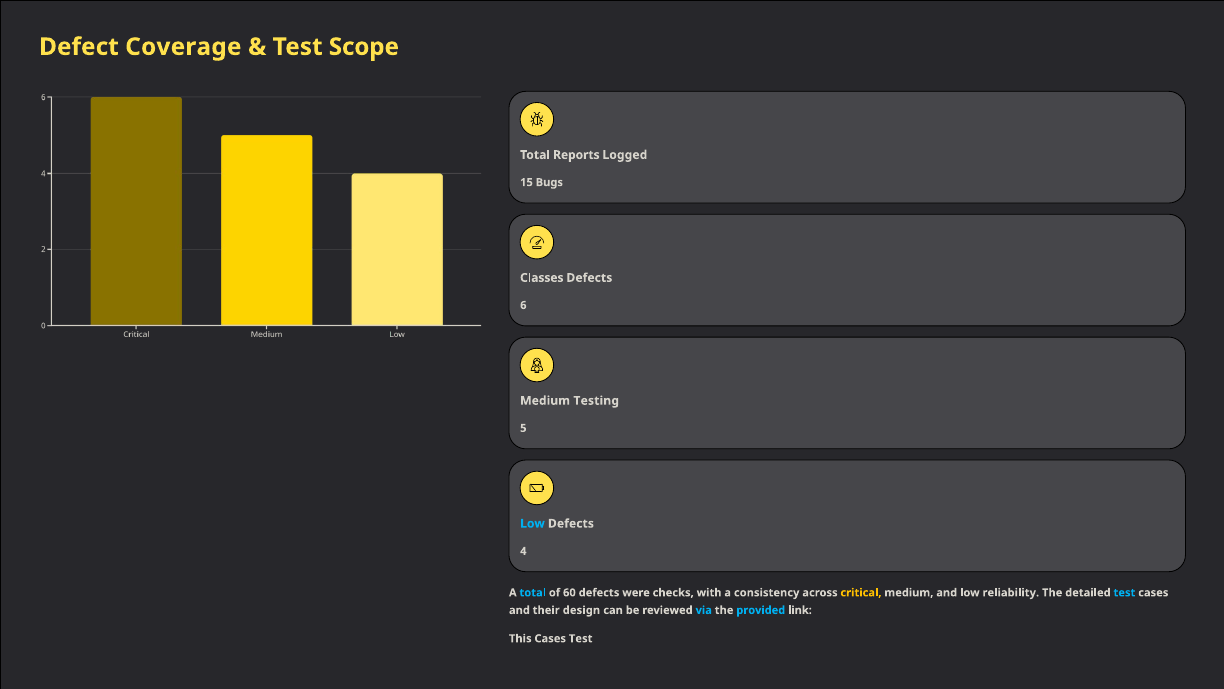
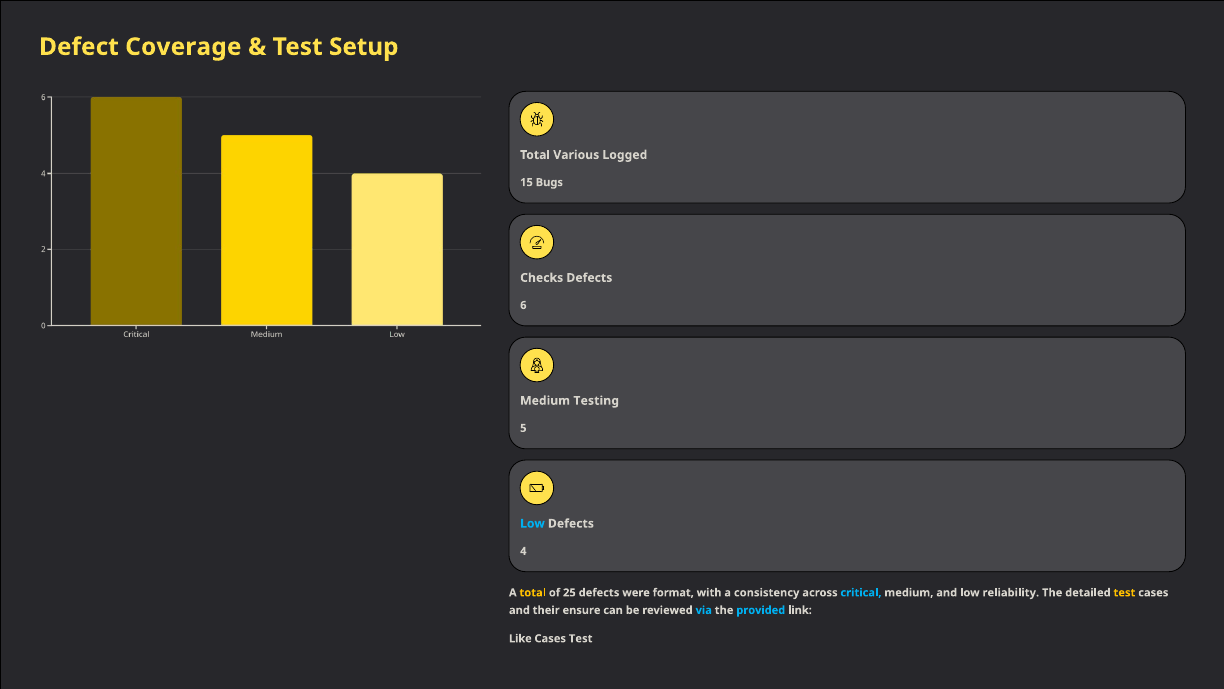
Scope: Scope -> Setup (364, 47)
Reports: Reports -> Various (576, 155)
Classes: Classes -> Checks (542, 278)
total colour: light blue -> yellow (533, 592)
60: 60 -> 25 (569, 592)
checks: checks -> format (673, 592)
critical colour: yellow -> light blue (861, 592)
test colour: light blue -> yellow (1124, 592)
design: design -> ensure (582, 610)
This: This -> Like (520, 638)
